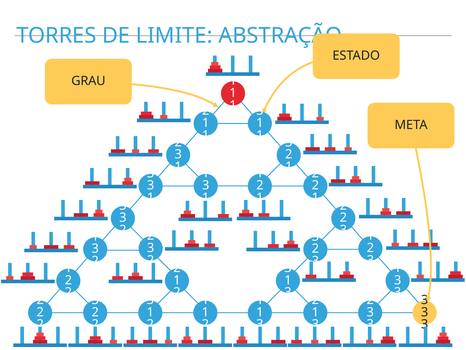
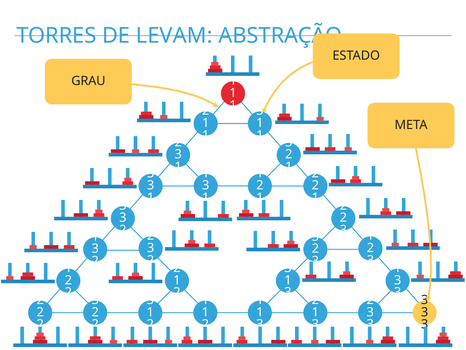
LIMITE: LIMITE -> LEVAM (174, 35)
